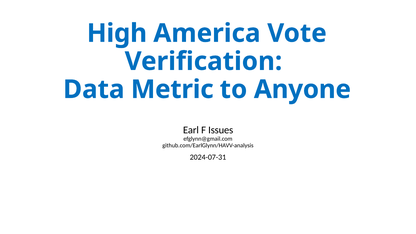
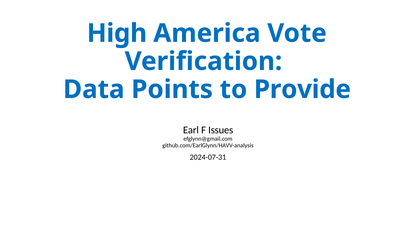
Metric: Metric -> Points (172, 89)
Anyone: Anyone -> Provide (302, 89)
